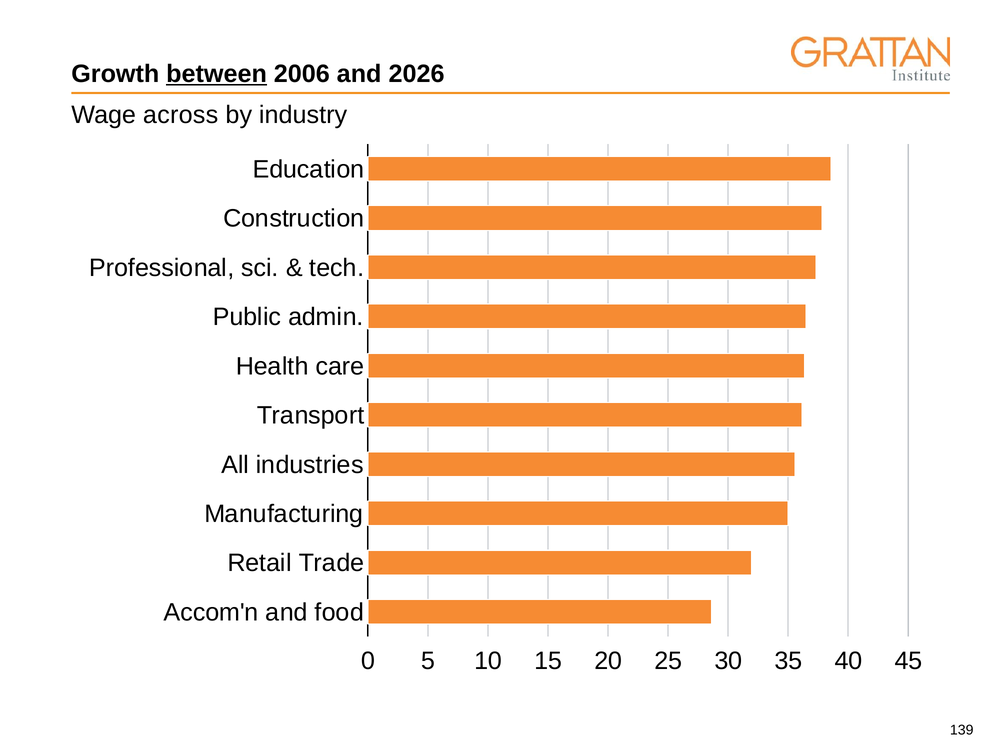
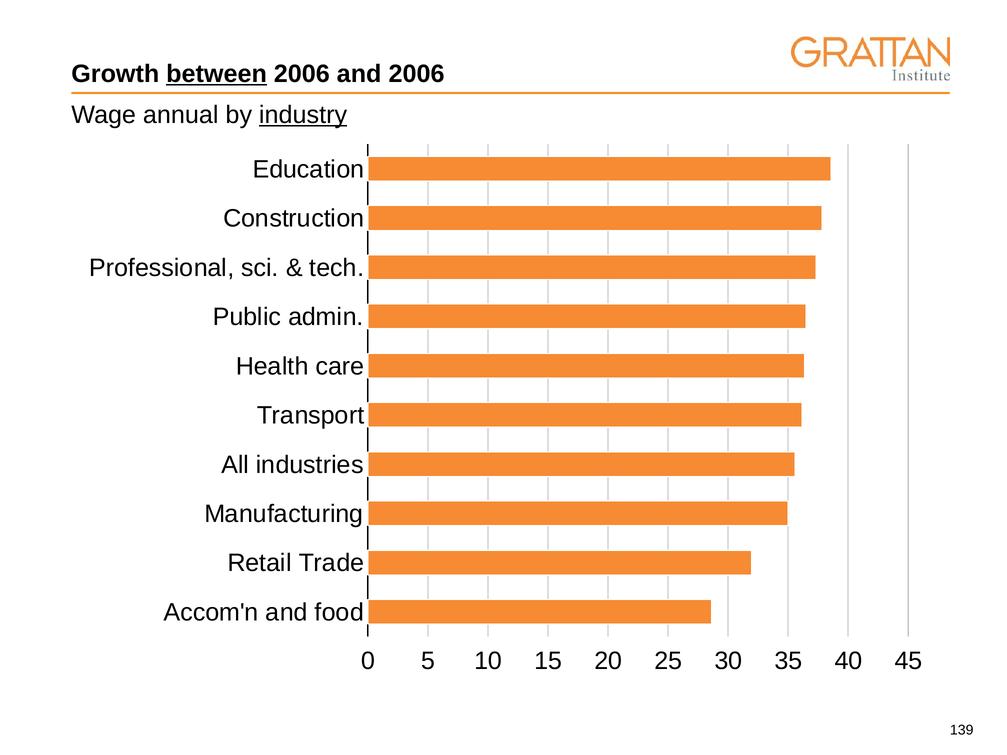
and 2026: 2026 -> 2006 (417, 74)
across: across -> annual (181, 115)
industry underline: none -> present (303, 115)
